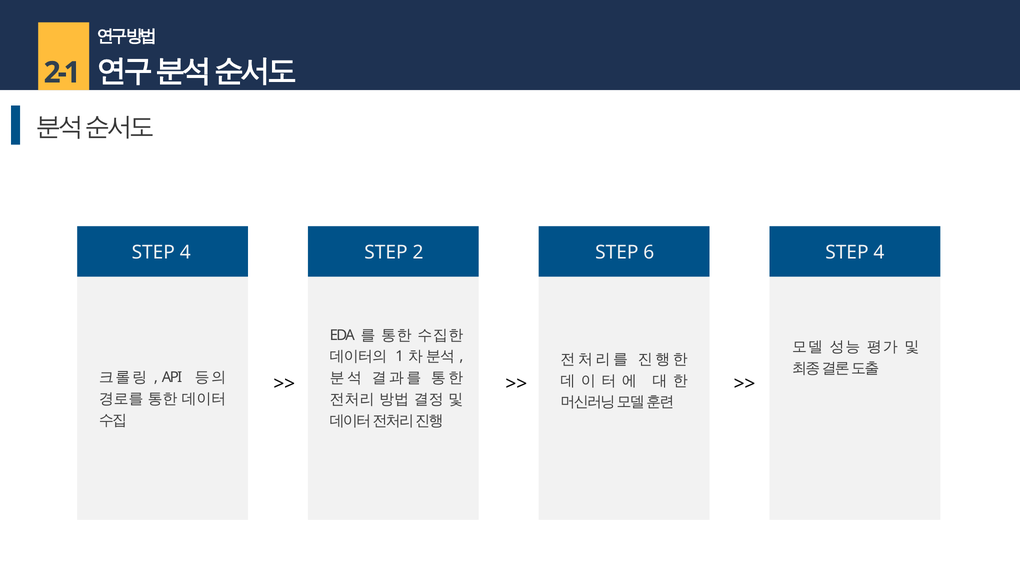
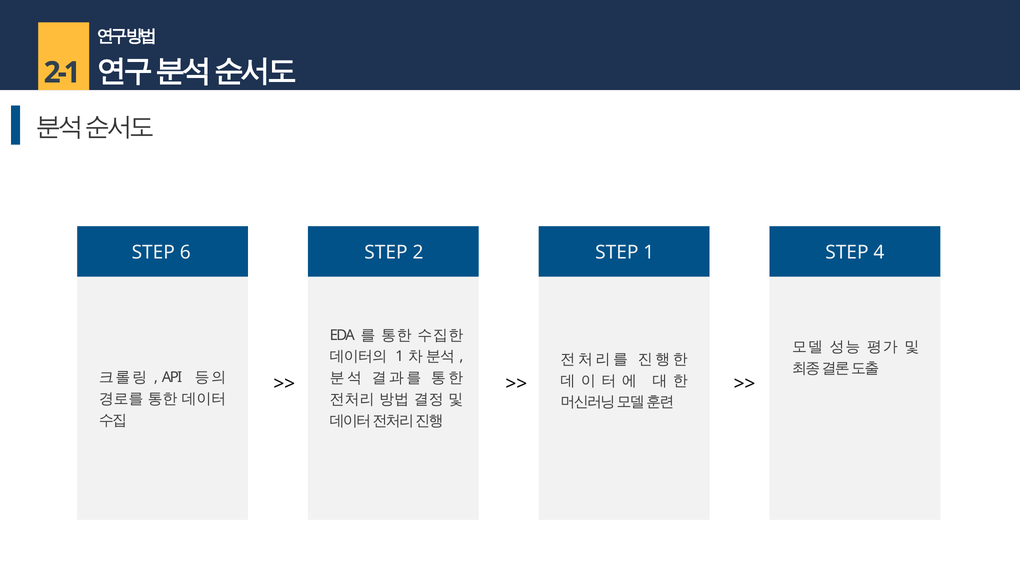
4: 4 -> 6 (185, 252)
STEP 6: 6 -> 1 (649, 252)
